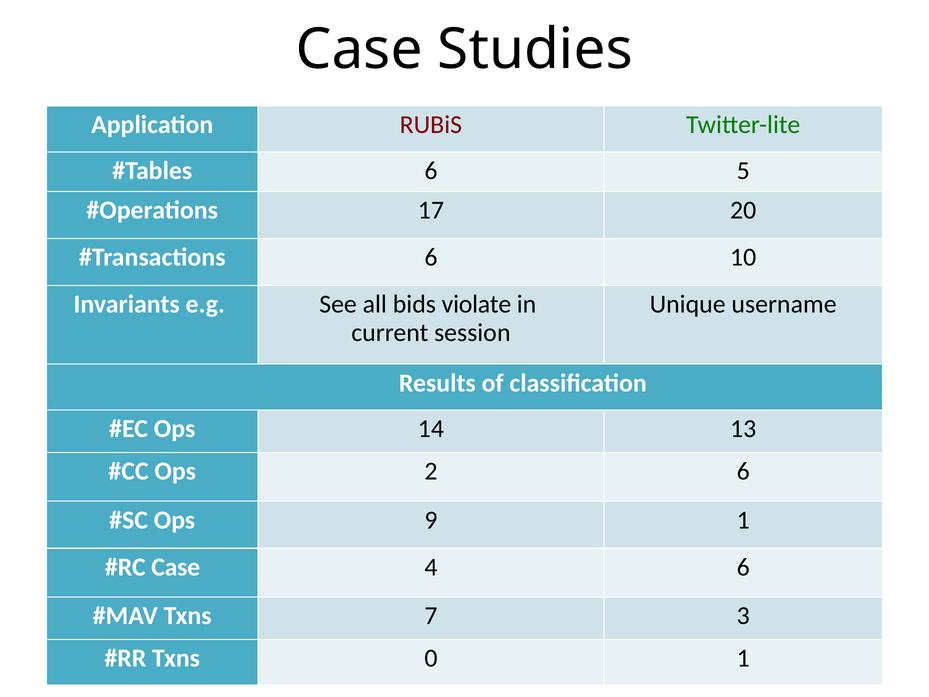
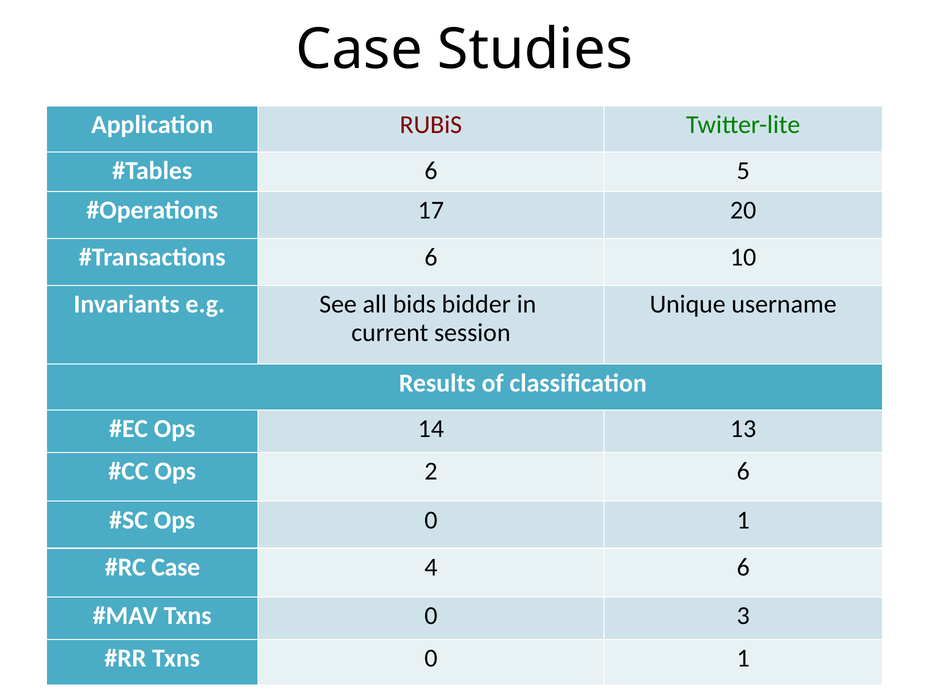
violate: violate -> bidder (476, 304)
Ops 9: 9 -> 0 (431, 520)
7: 7 -> 0 (431, 615)
